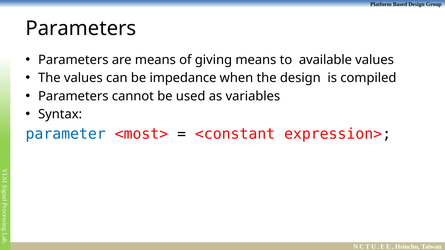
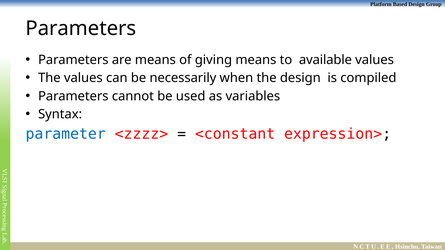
impedance: impedance -> necessarily (183, 78)
<most>: <most> -> <zzzz> (141, 134)
